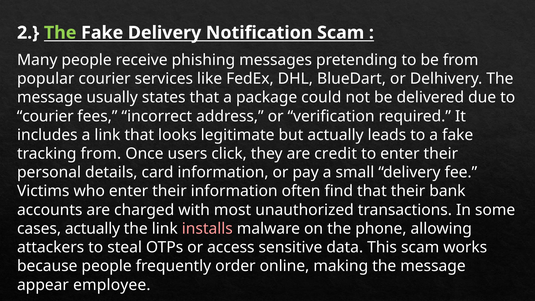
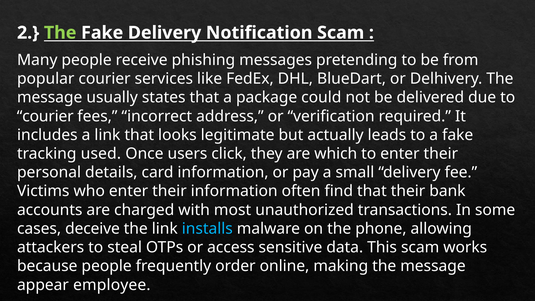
tracking from: from -> used (101, 154)
credit: credit -> which (336, 154)
cases actually: actually -> deceive (92, 229)
installs colour: pink -> light blue (207, 229)
